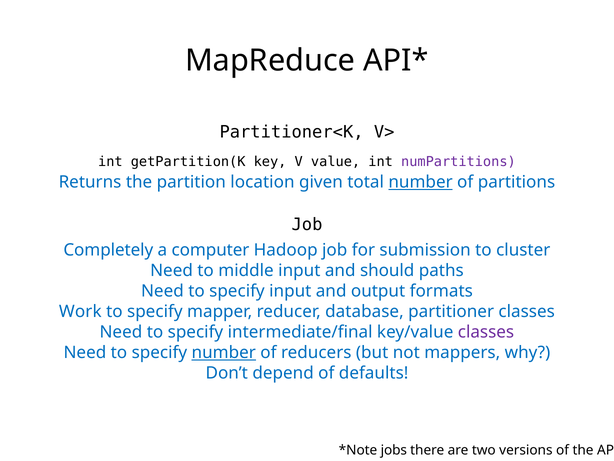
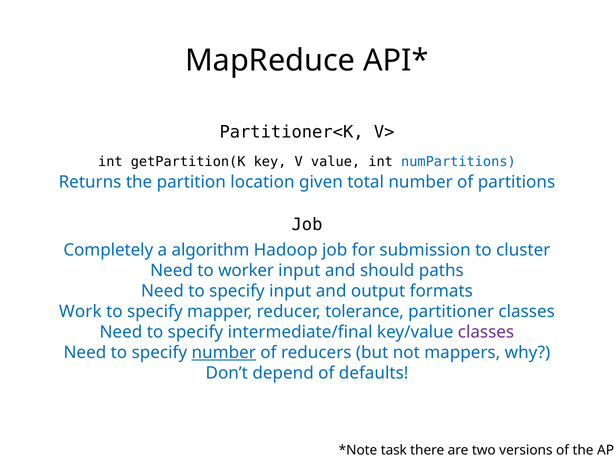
numPartitions colour: purple -> blue (458, 162)
number underline: present -> none (421, 182)
computer: computer -> algorithm (211, 250)
middle: middle -> worker (246, 270)
database: database -> tolerance (365, 311)
jobs: jobs -> task (394, 450)
